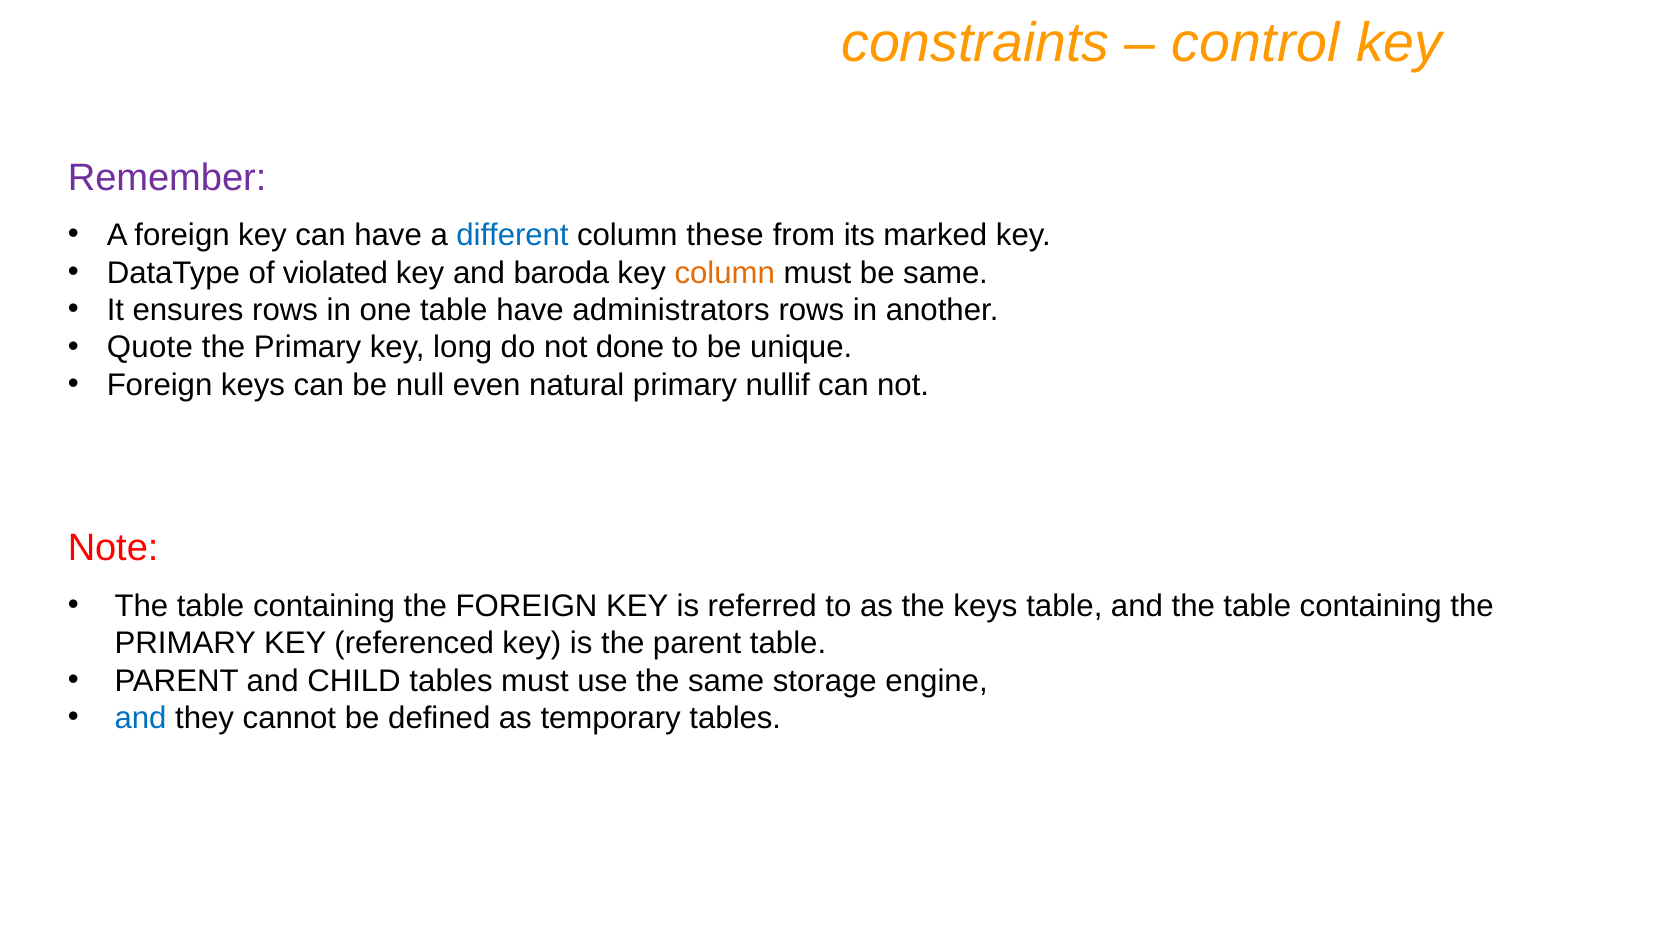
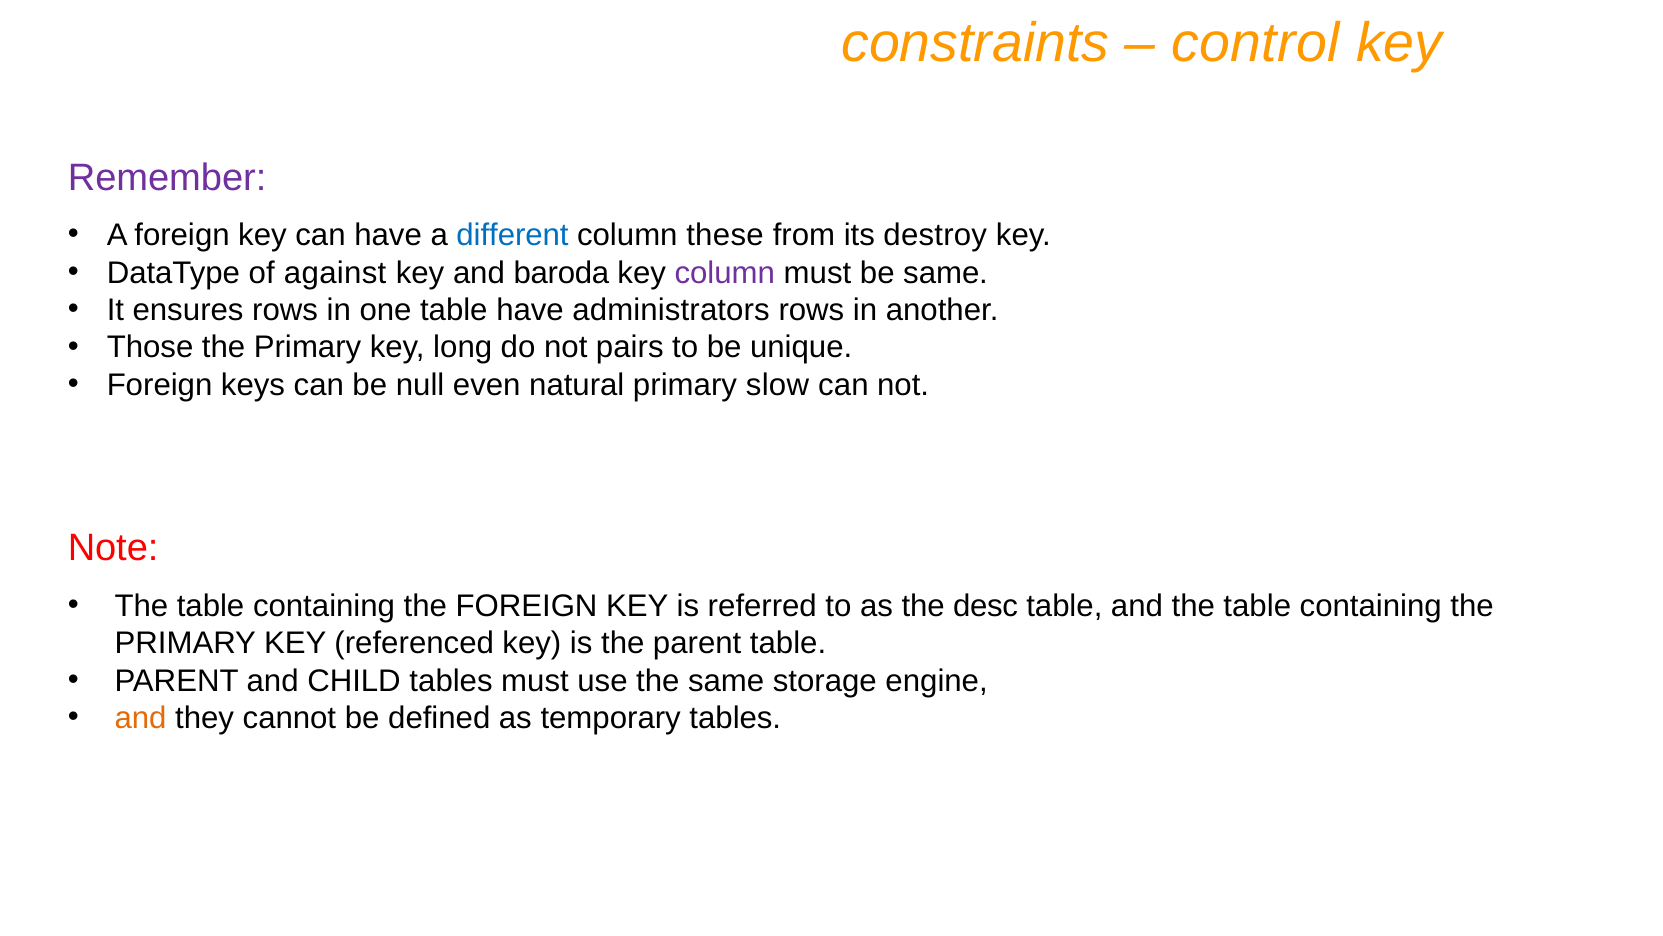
marked: marked -> destroy (935, 235)
violated: violated -> against (335, 273)
column colour: orange -> purple (725, 273)
Quote: Quote -> Those (150, 347)
done: done -> pairs (630, 347)
nullif: nullif -> slow (778, 385)
the keys: keys -> desc (986, 605)
and colour: blue -> orange (141, 718)
